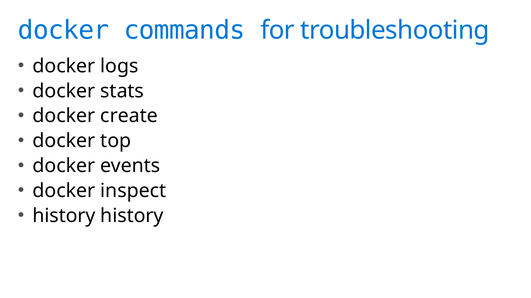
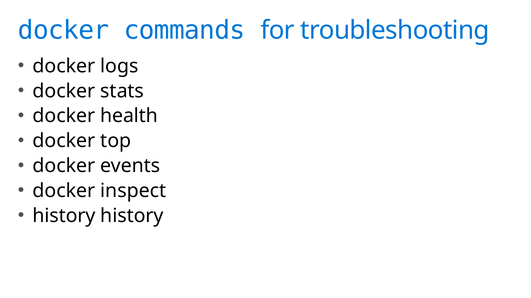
create: create -> health (129, 116)
